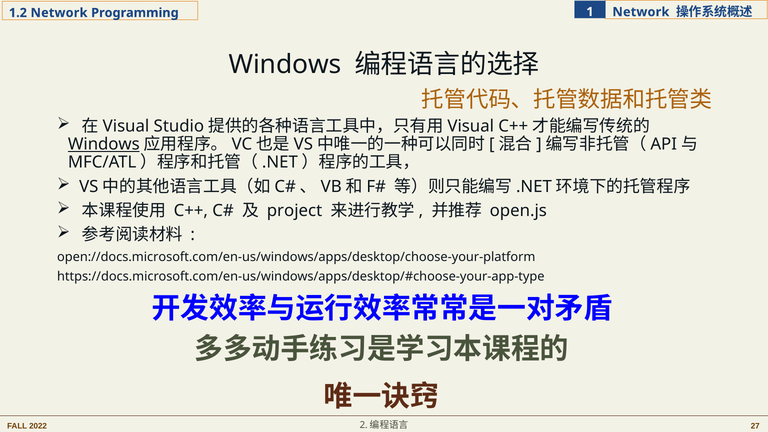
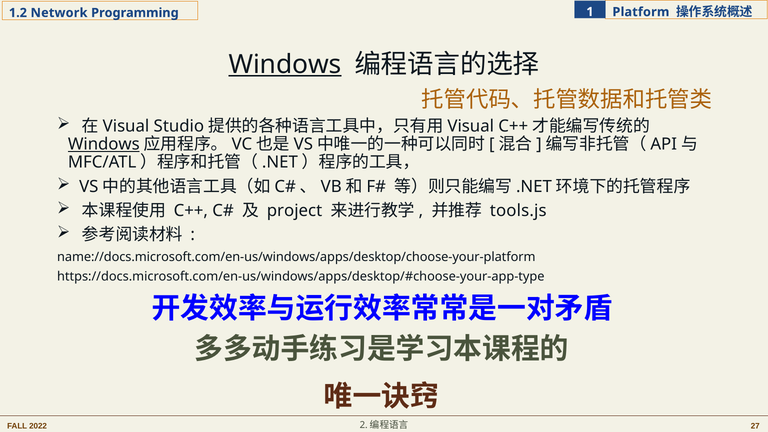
Network: Network -> Platform (641, 12)
Windows underline: none -> present (285, 65)
open.js: open.js -> tools.js (518, 211)
open://docs.microsoft.com/en-us/windows/apps/desktop/choose-your-platform: open://docs.microsoft.com/en-us/windows/apps/desktop/choose-your-platform -> name://docs.microsoft.com/en-us/windows/apps/desktop/choose-your-platform (296, 257)
